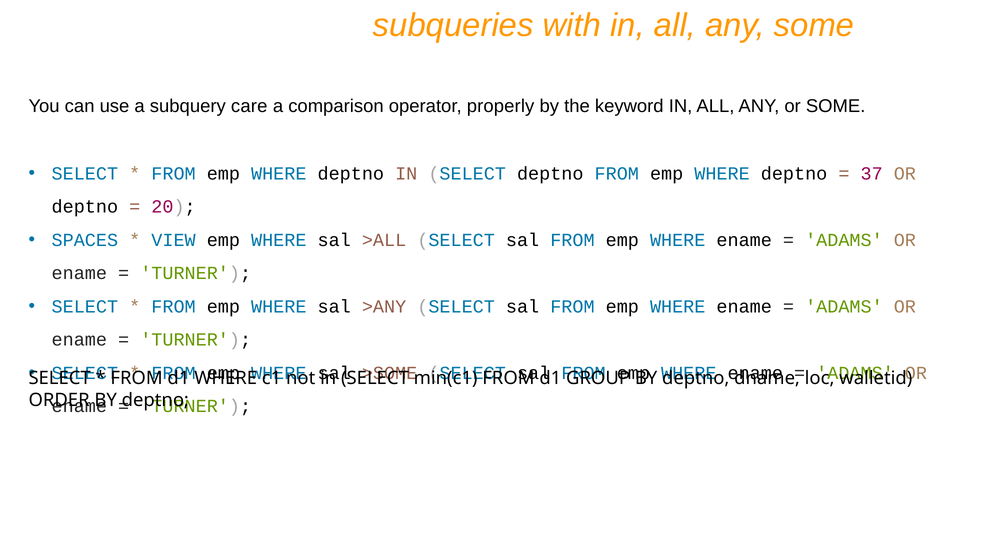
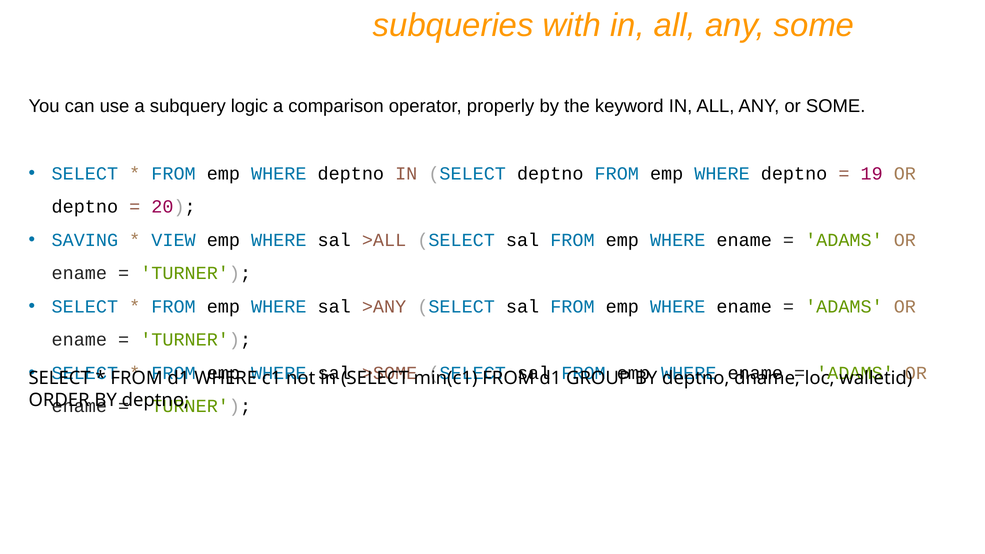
care: care -> logic (249, 106)
37: 37 -> 19 (872, 174)
SPACES: SPACES -> SAVING (85, 240)
